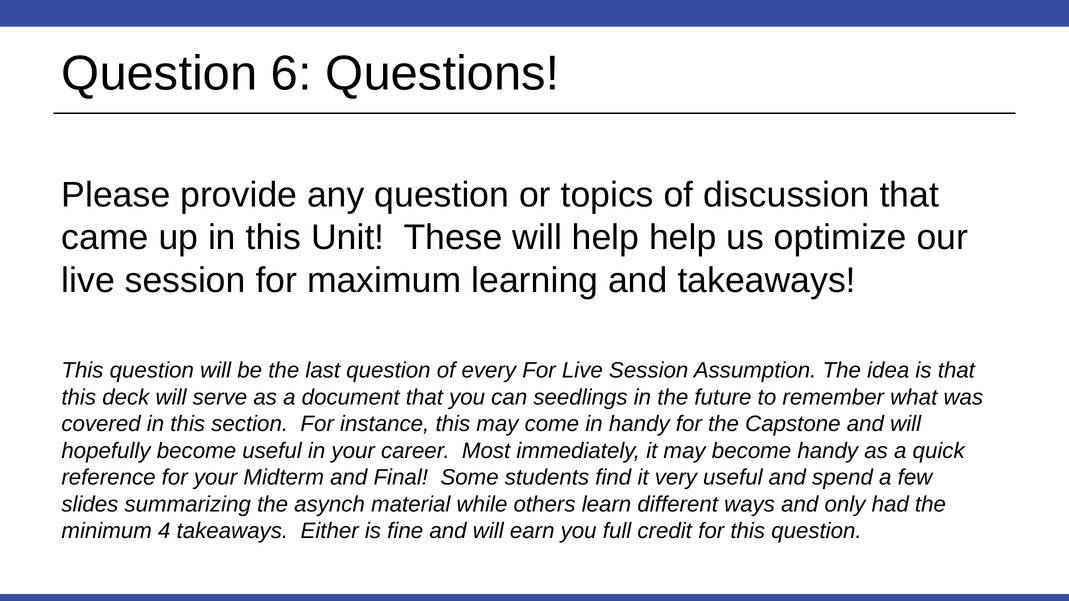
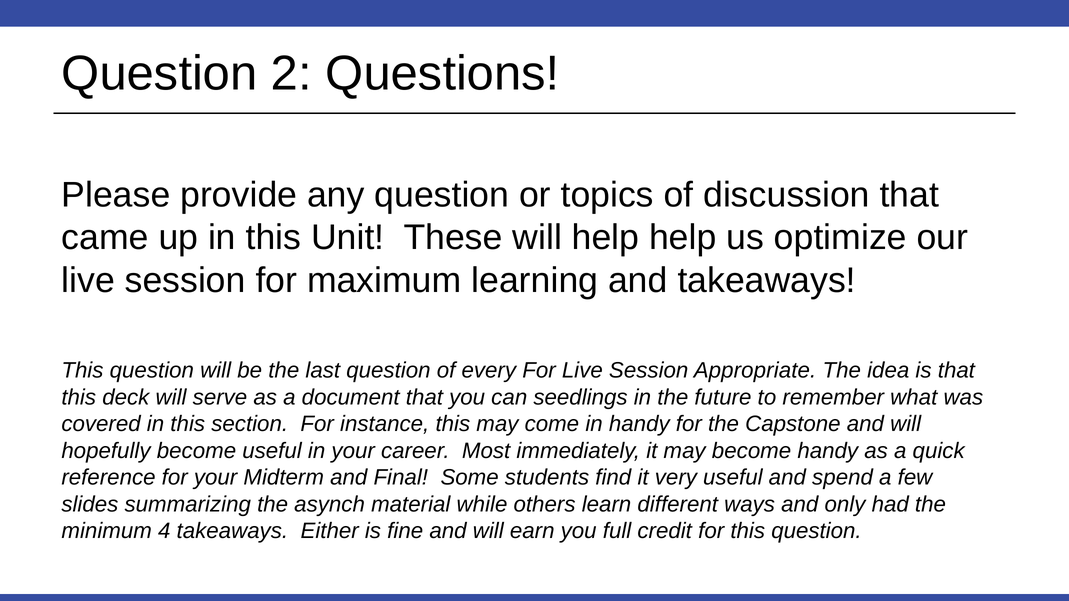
6: 6 -> 2 (291, 74)
Assumption: Assumption -> Appropriate (755, 371)
